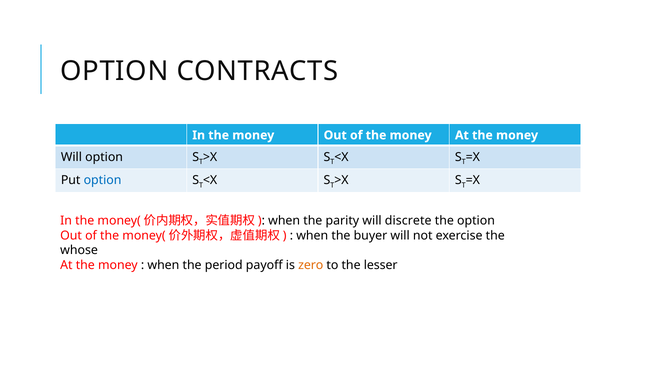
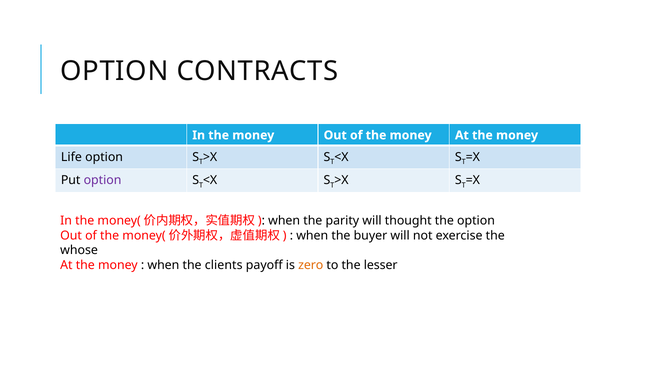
Will: Will -> Life (71, 157)
option colour: blue -> purple (103, 180)
discrete: discrete -> thought (408, 220)
period: period -> clients (224, 265)
